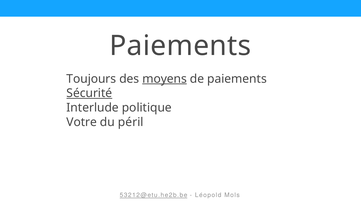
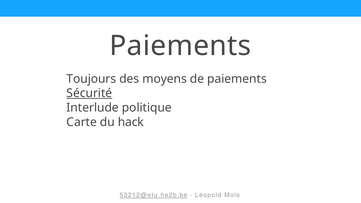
moyens underline: present -> none (165, 79)
Votre: Votre -> Carte (82, 122)
péril: péril -> hack (131, 122)
